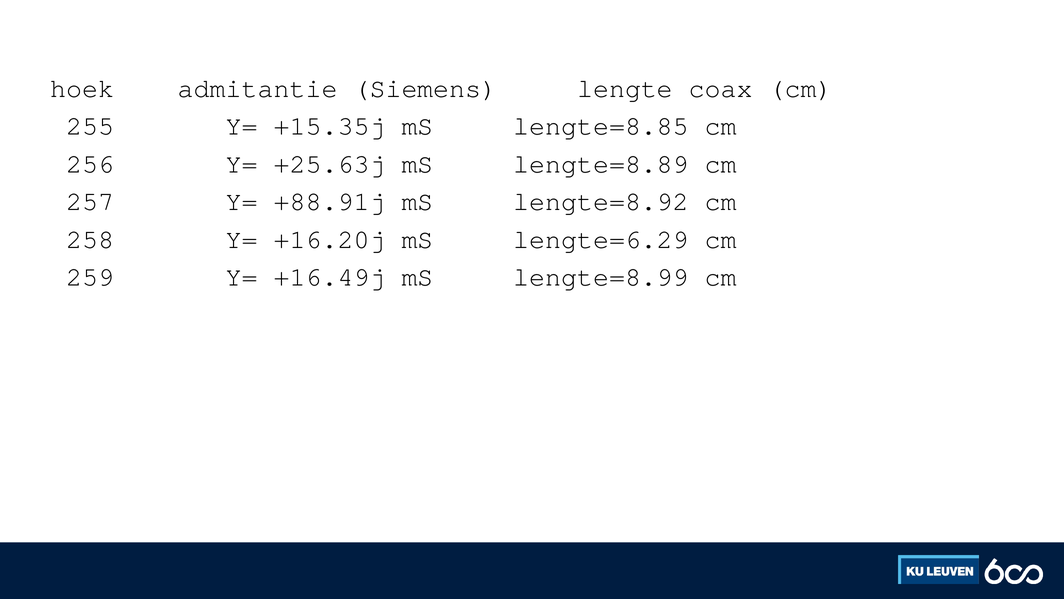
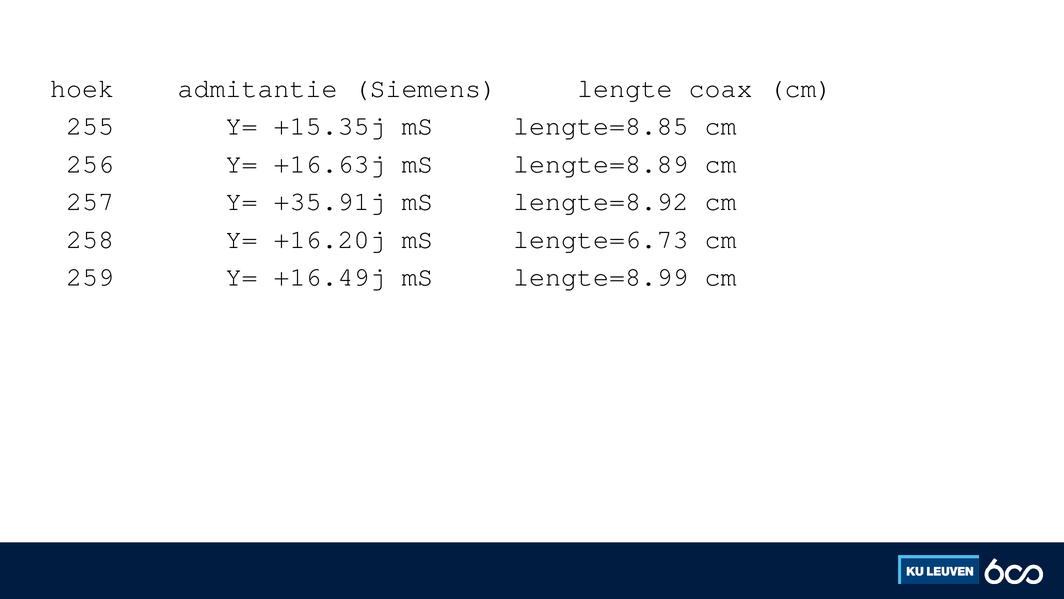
+25.63j: +25.63j -> +16.63j (330, 164)
+88.91j: +88.91j -> +35.91j (330, 201)
lengte=6.29: lengte=6.29 -> lengte=6.73 (601, 239)
